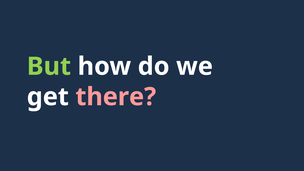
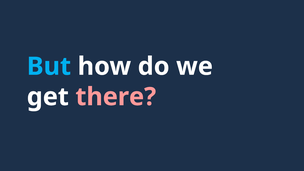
But colour: light green -> light blue (49, 66)
